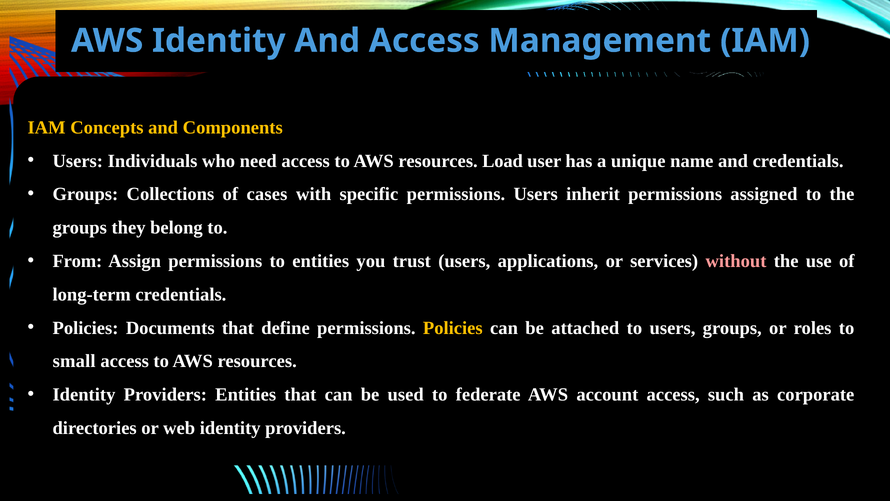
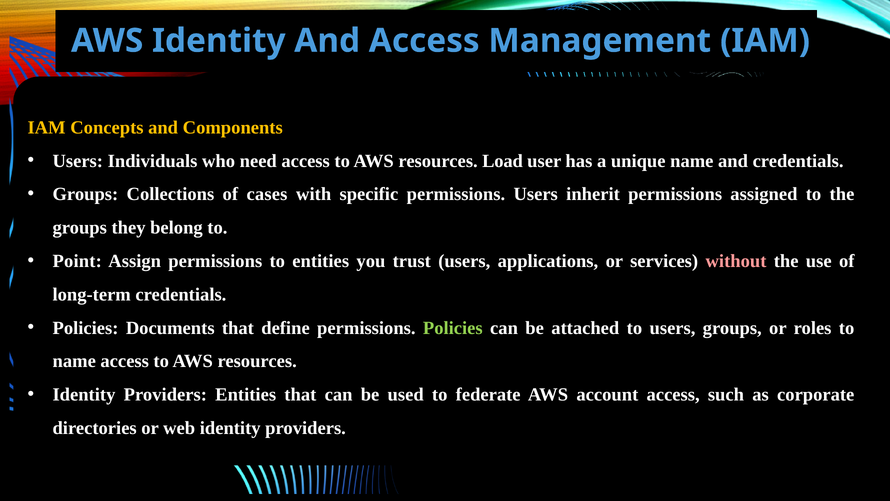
From: From -> Point (77, 261)
Policies colour: yellow -> light green (453, 328)
small: small -> name (74, 361)
